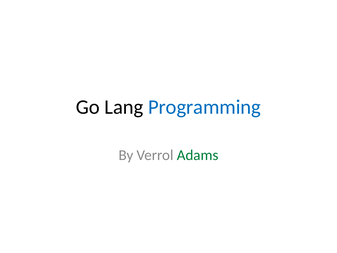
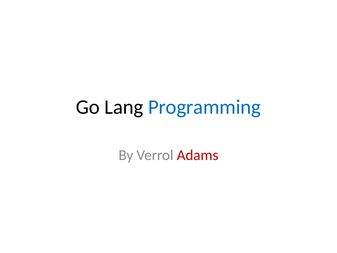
Adams colour: green -> red (198, 155)
